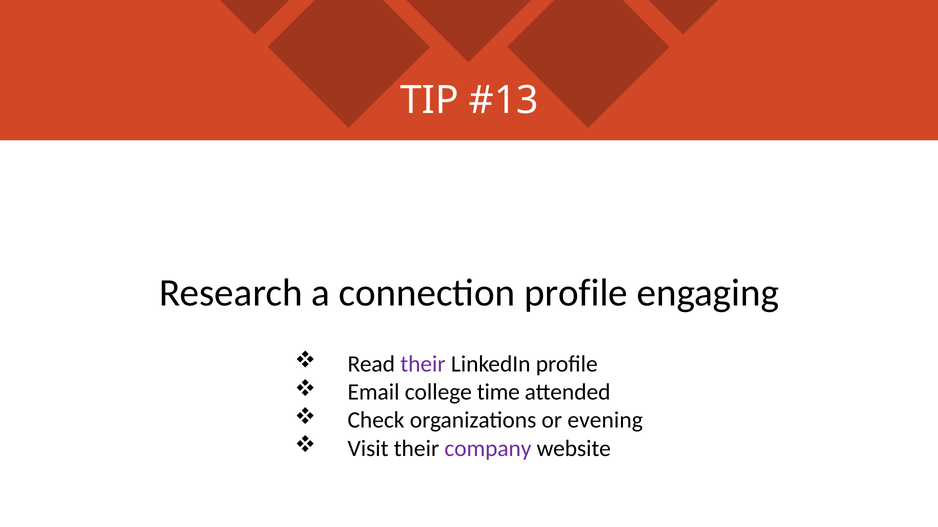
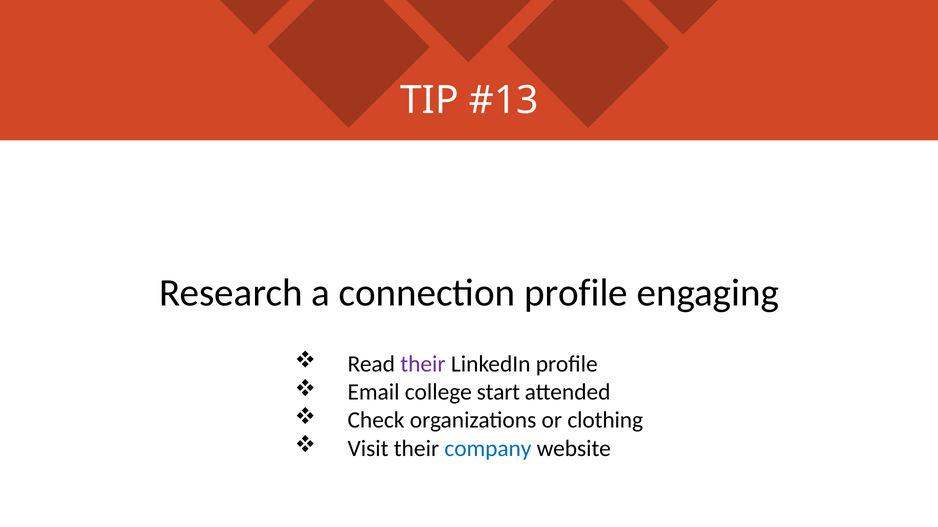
time: time -> start (498, 393)
evening: evening -> clothing (605, 421)
company colour: purple -> blue (488, 449)
